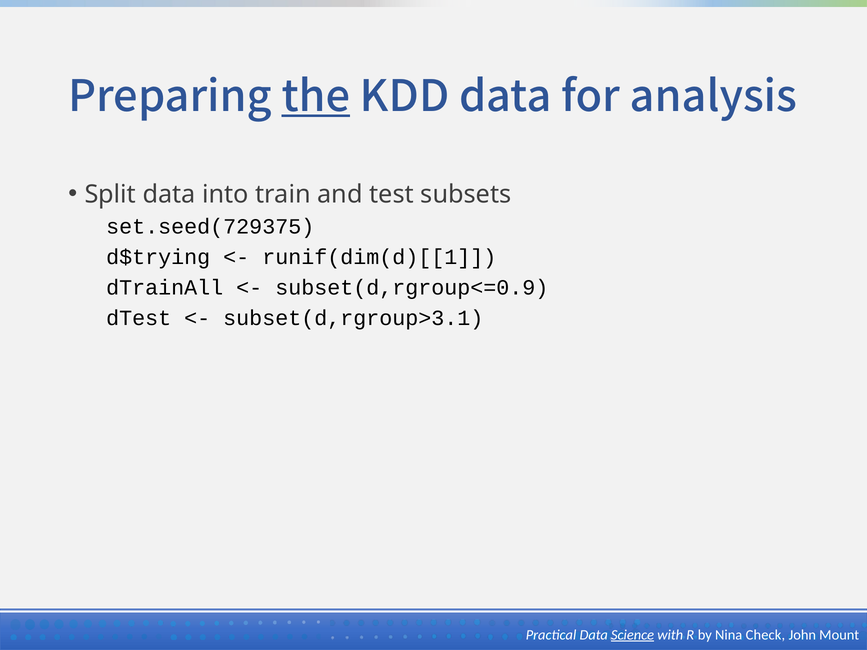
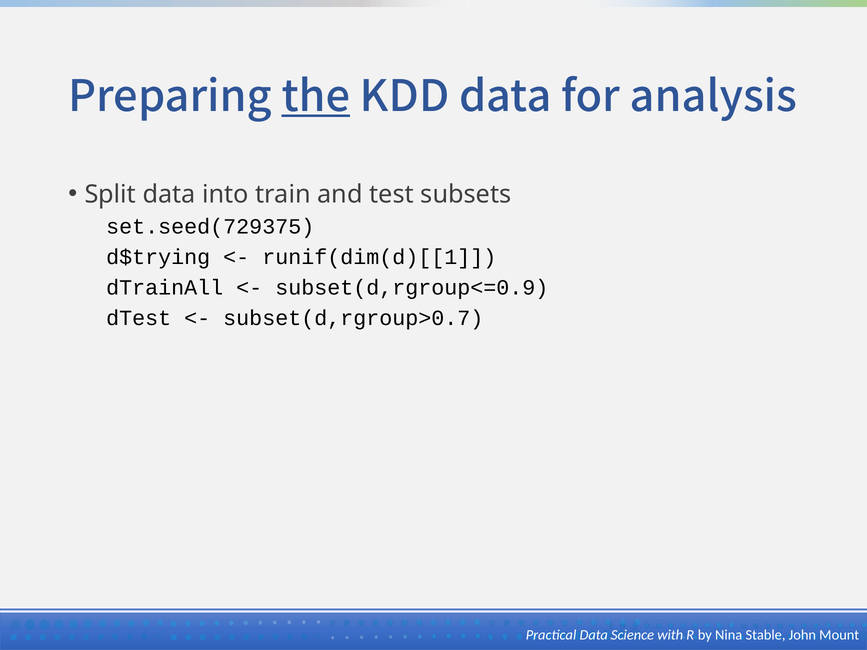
subset(d,rgroup>3.1: subset(d,rgroup>3.1 -> subset(d,rgroup>0.7 (353, 318)
Science underline: present -> none (633, 635)
Check: Check -> Stable (766, 635)
